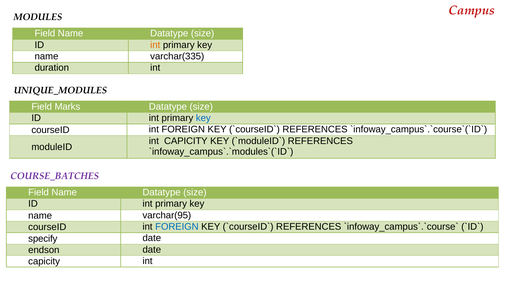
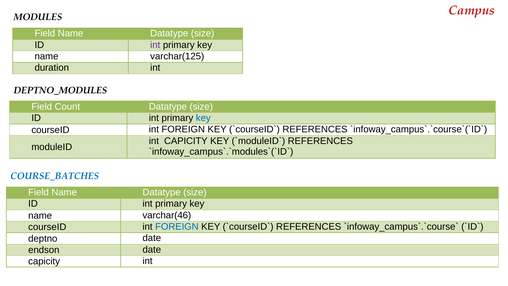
int colour: orange -> purple (155, 45)
varchar(335: varchar(335 -> varchar(125 (177, 56)
UNIQUE_MODULES: UNIQUE_MODULES -> DEPTNO_MODULES (60, 90)
Marks: Marks -> Count (67, 106)
COURSE_BATCHES colour: purple -> blue (55, 176)
varchar(95: varchar(95 -> varchar(46 (167, 215)
specify: specify -> deptno (43, 238)
